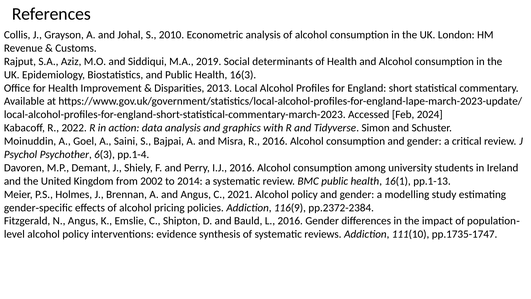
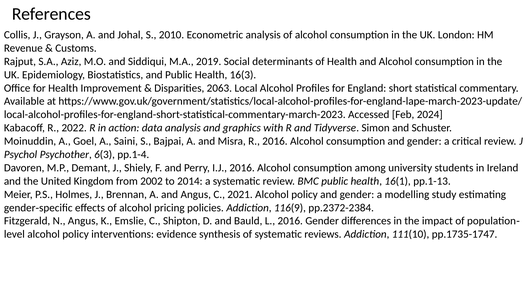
2013: 2013 -> 2063 (219, 88)
